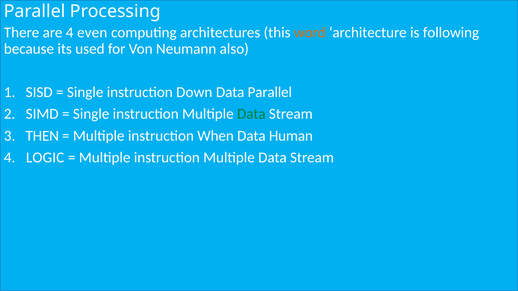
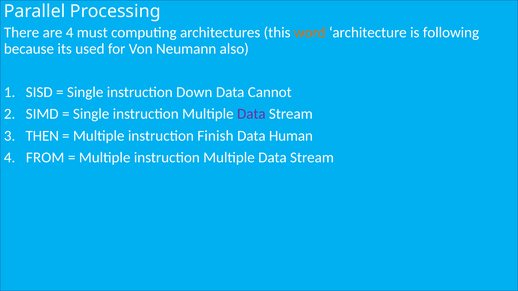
even: even -> must (92, 33)
Data Parallel: Parallel -> Cannot (270, 92)
Data colour: green -> purple (251, 114)
When: When -> Finish (215, 136)
LOGIC: LOGIC -> FROM (45, 158)
